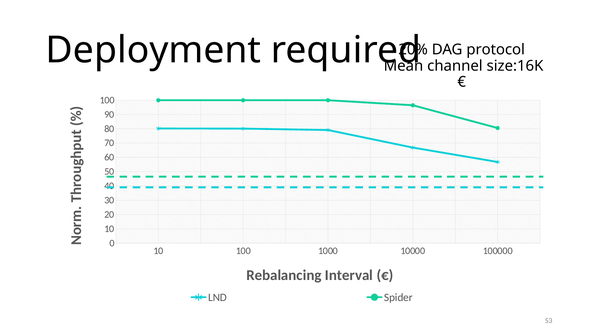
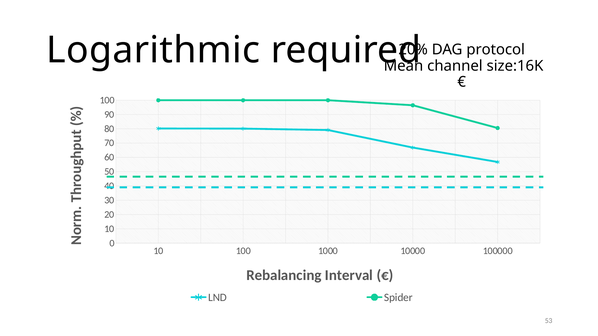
Deployment: Deployment -> Logarithmic (153, 50)
